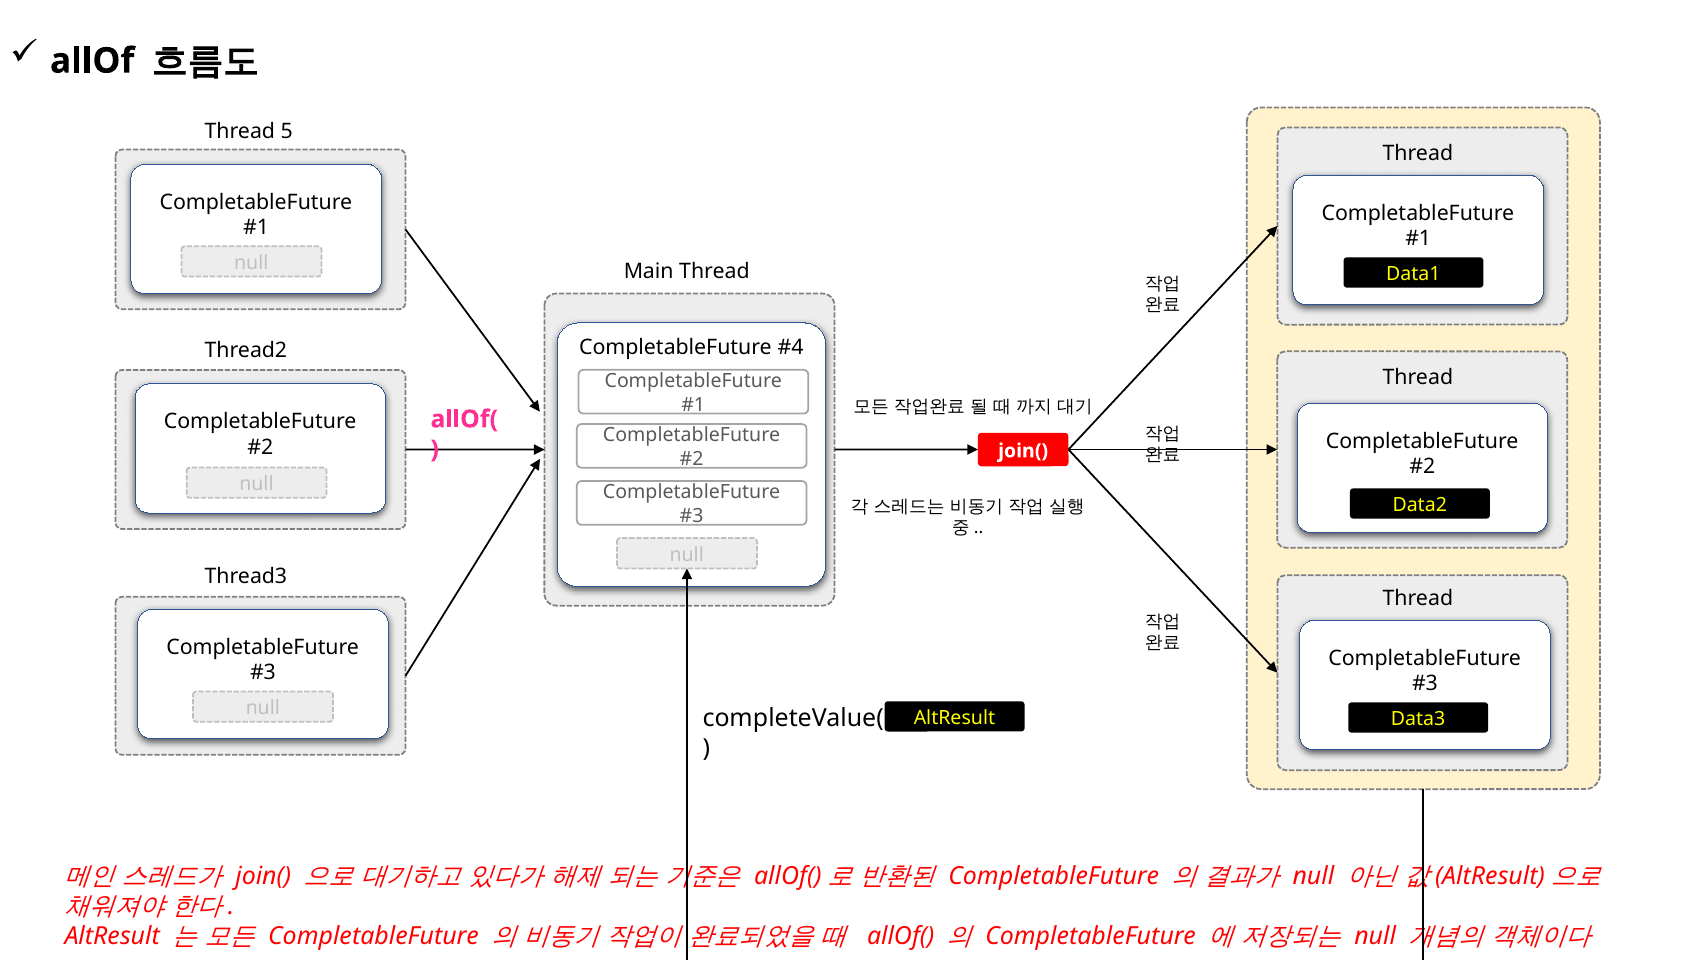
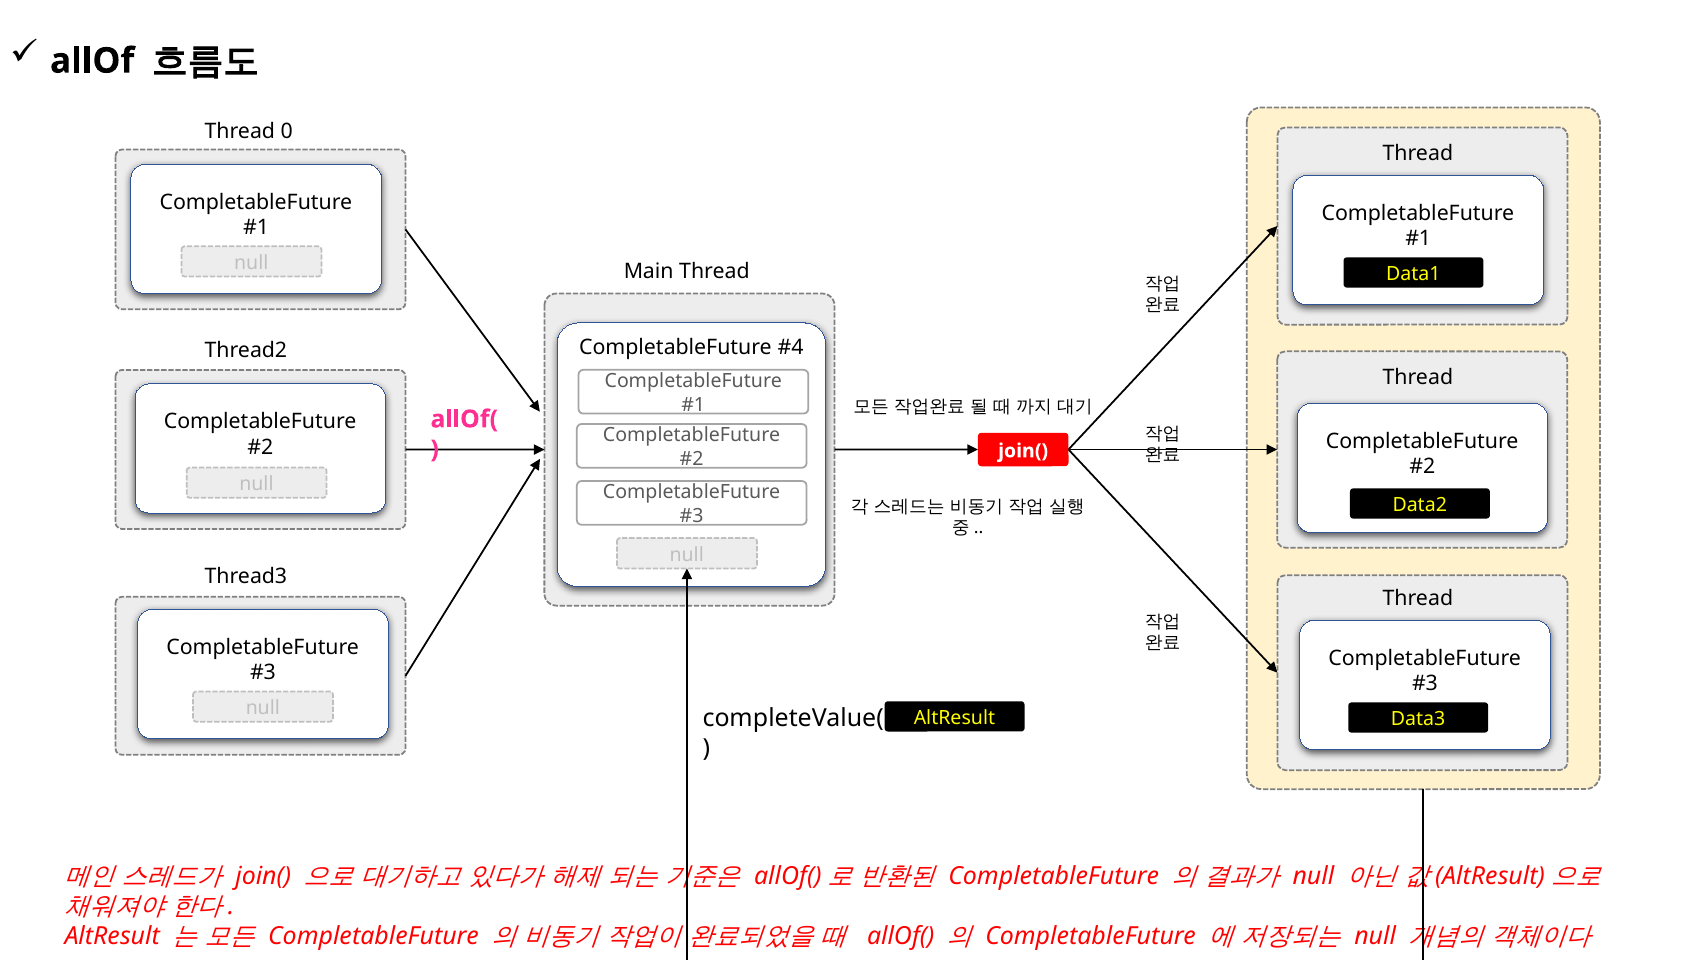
5: 5 -> 0 (287, 131)
